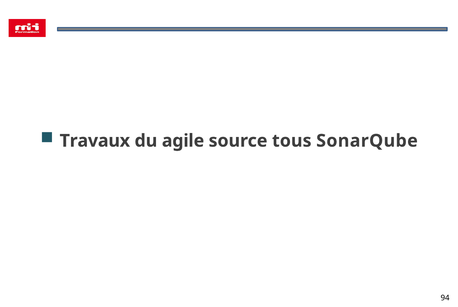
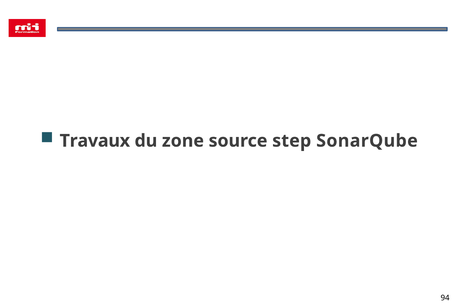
agile: agile -> zone (183, 141)
tous: tous -> step (292, 141)
